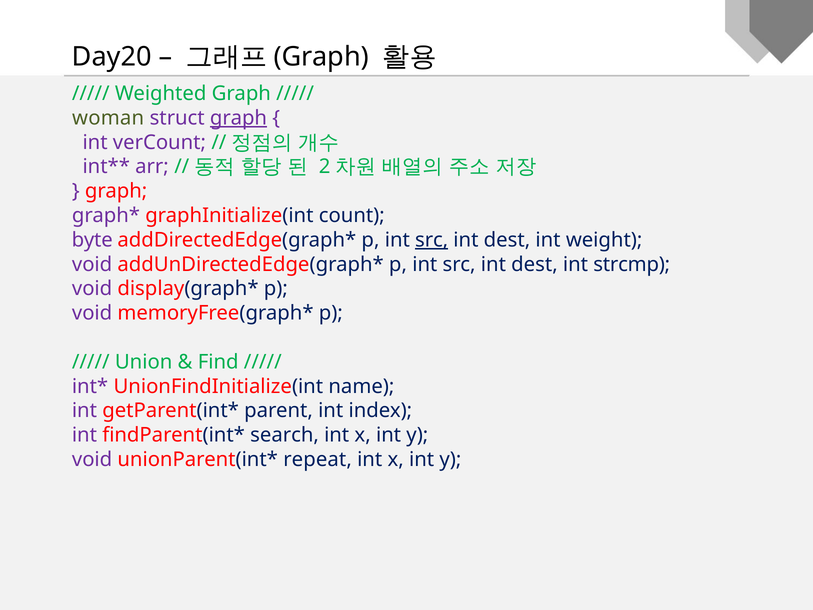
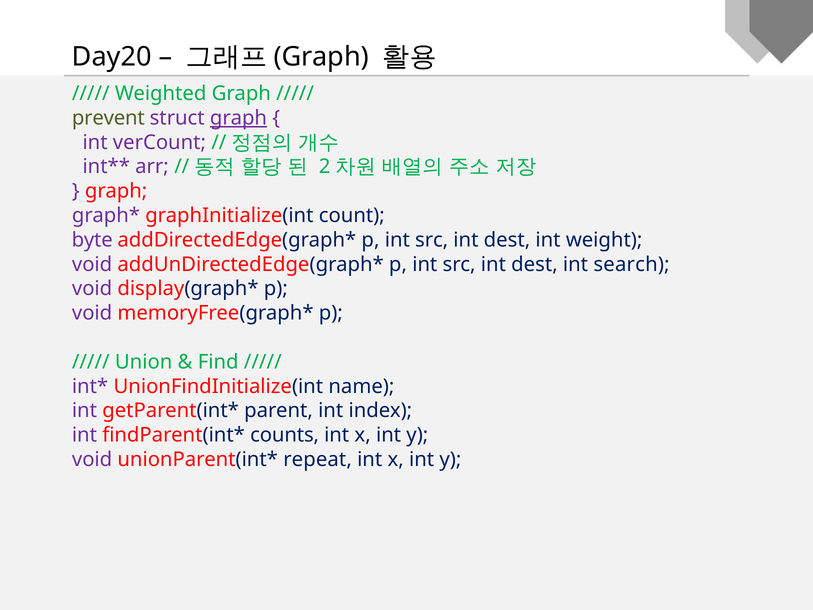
woman: woman -> prevent (108, 118)
src underline: present -> none (432, 240)
strcmp: strcmp -> search (632, 264)
search: search -> counts (285, 435)
